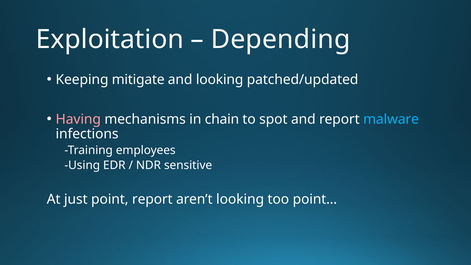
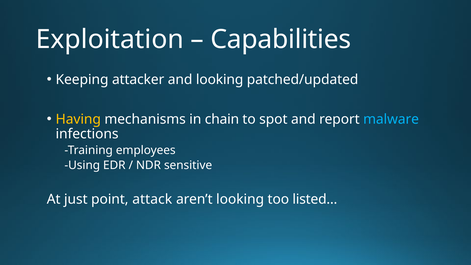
Depending: Depending -> Capabilities (281, 40)
mitigate: mitigate -> attacker (138, 80)
Having colour: pink -> yellow (78, 119)
point report: report -> attack (152, 199)
point…: point… -> listed… (315, 199)
